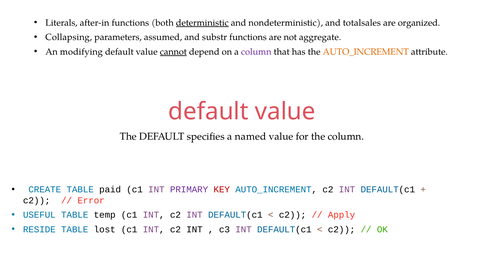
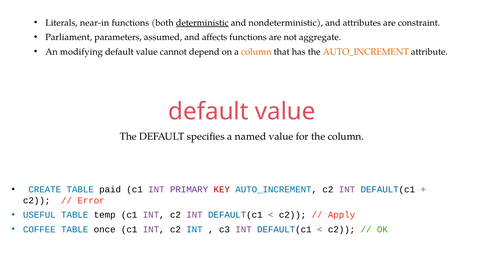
after-in: after-in -> near-in (95, 23)
totalsales: totalsales -> attributes (362, 23)
organized: organized -> constraint (419, 23)
Collapsing: Collapsing -> Parliament (69, 37)
substr: substr -> affects (215, 37)
cannot underline: present -> none (173, 52)
column colour: purple -> orange (256, 52)
RESIDE: RESIDE -> COFFEE (39, 230)
lost: lost -> once (105, 230)
INT colour: black -> blue (195, 230)
